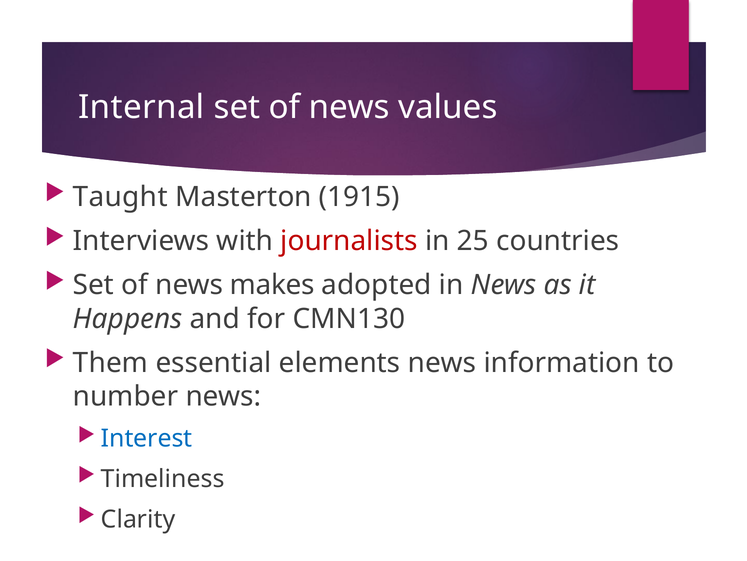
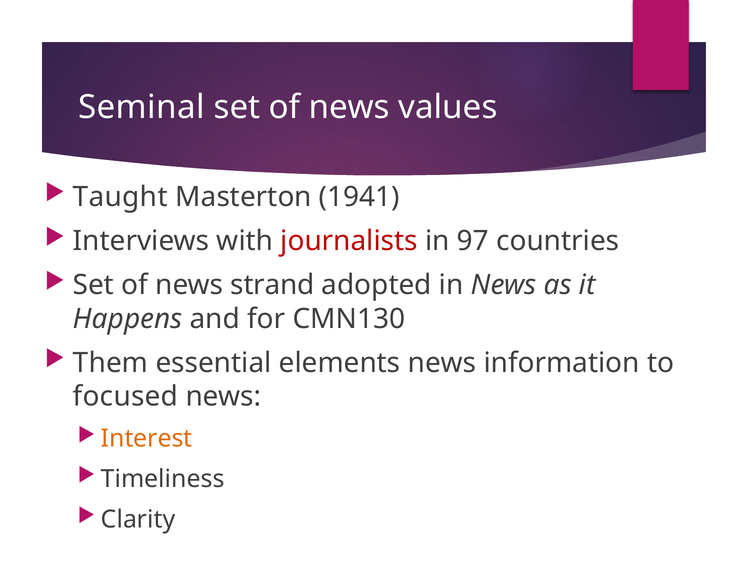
Internal: Internal -> Seminal (141, 107)
1915: 1915 -> 1941 (359, 197)
25: 25 -> 97 (473, 241)
makes: makes -> strand (272, 285)
number: number -> focused (125, 396)
Interest colour: blue -> orange (147, 438)
